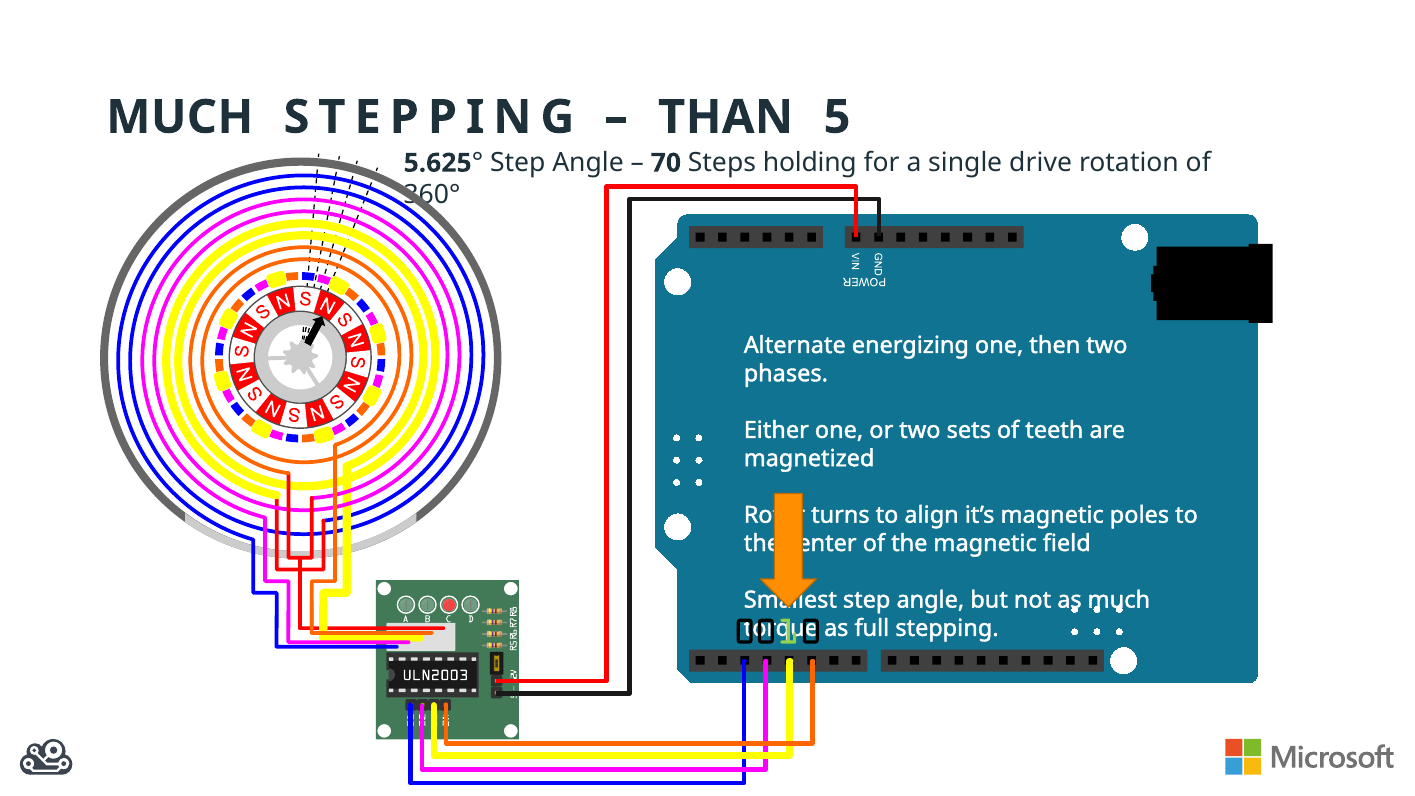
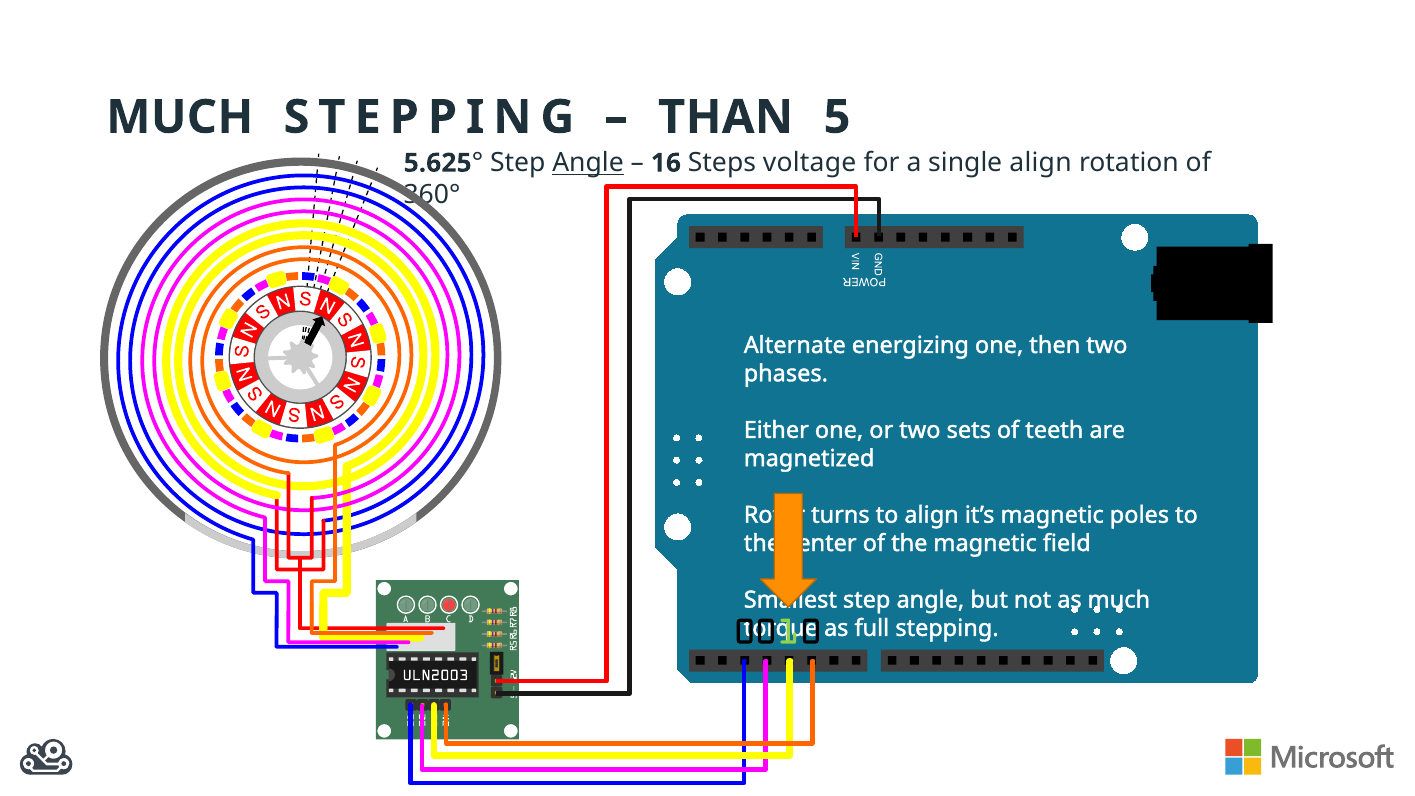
Angle underline: none -> present (588, 163)
70: 70 -> 16 (666, 163)
holding: holding -> voltage (810, 163)
single drive: drive -> align (1041, 163)
